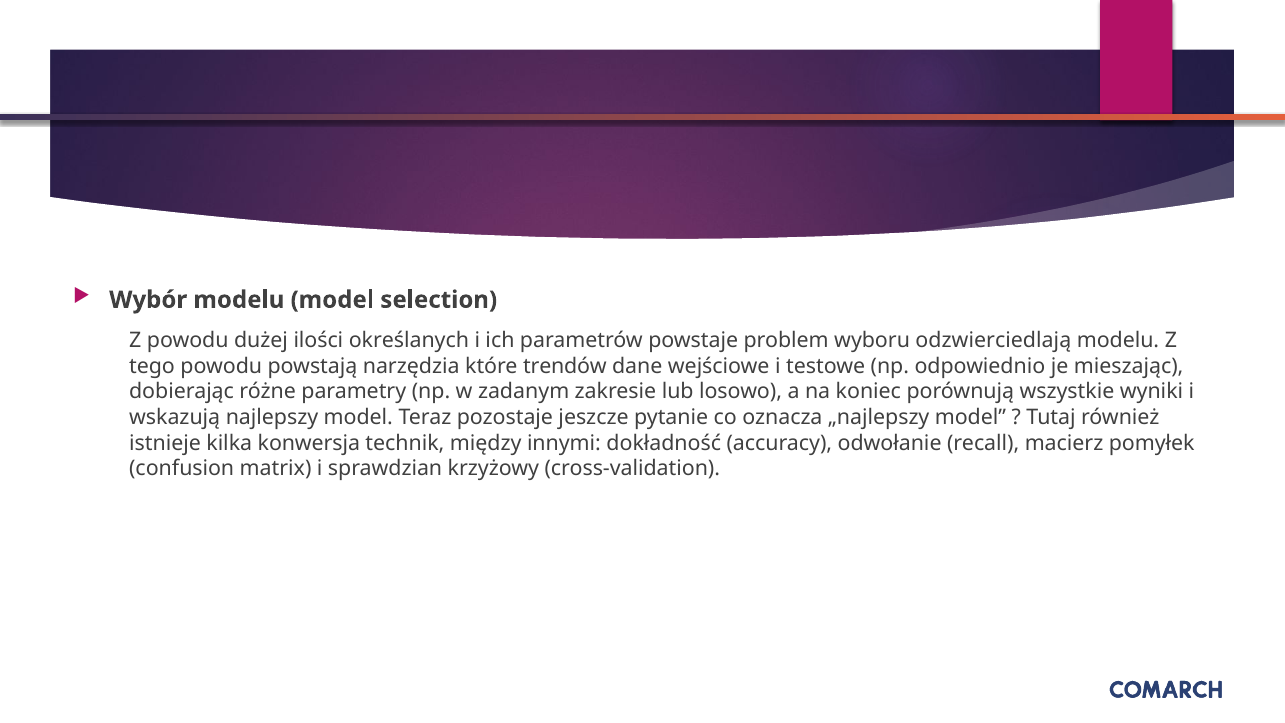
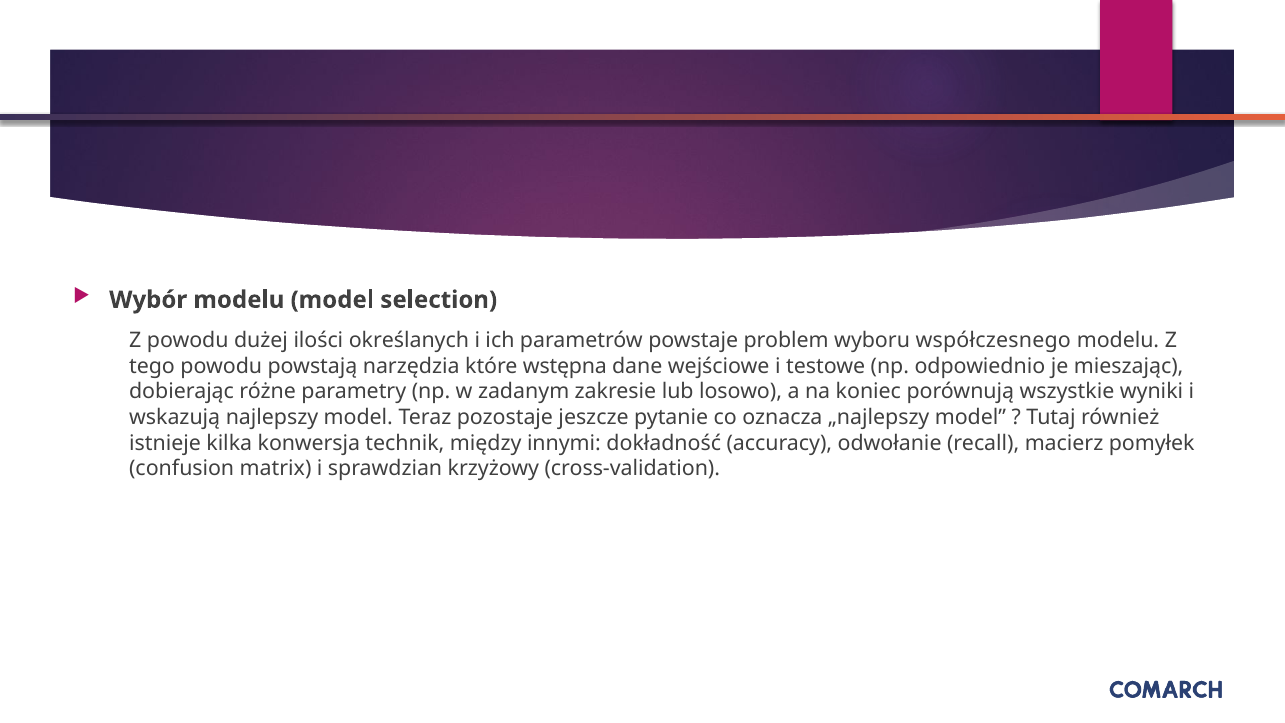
odzwierciedlają: odzwierciedlają -> współczesnego (993, 340)
trendów: trendów -> wstępna (565, 366)
